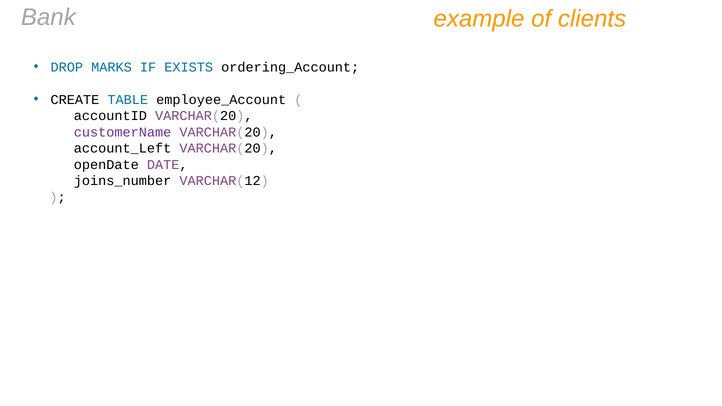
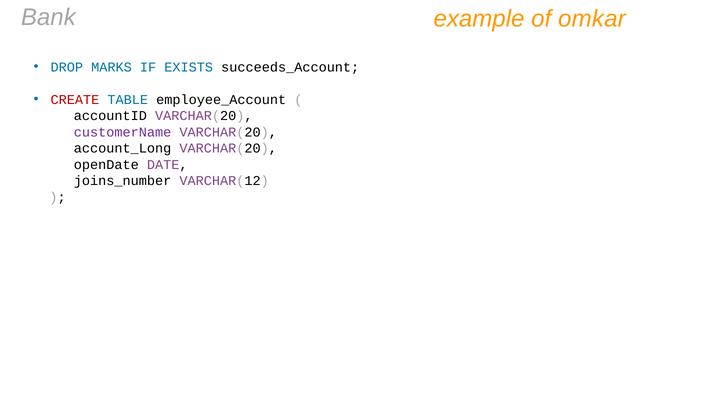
clients: clients -> omkar (592, 19)
ordering_Account: ordering_Account -> succeeds_Account (290, 67)
CREATE colour: black -> red (75, 100)
account_Left: account_Left -> account_Long (123, 148)
